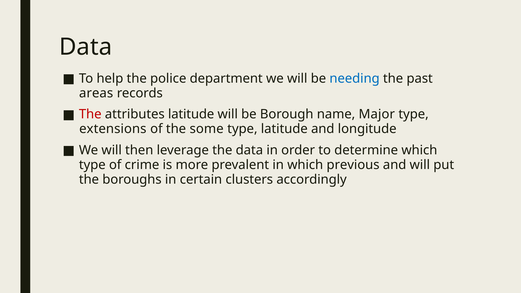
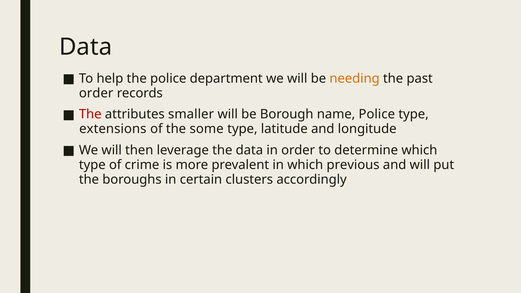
needing colour: blue -> orange (355, 78)
areas: areas -> order (96, 93)
attributes latitude: latitude -> smaller (191, 114)
name Major: Major -> Police (377, 114)
